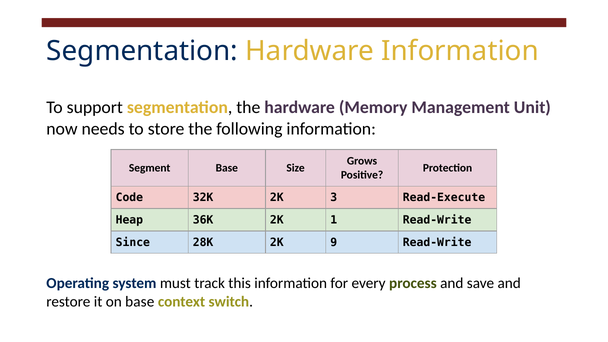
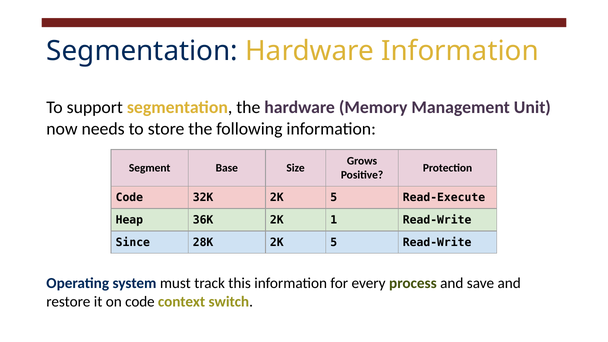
32K 2K 3: 3 -> 5 (334, 198)
28K 2K 9: 9 -> 5 (334, 242)
on base: base -> code (140, 302)
